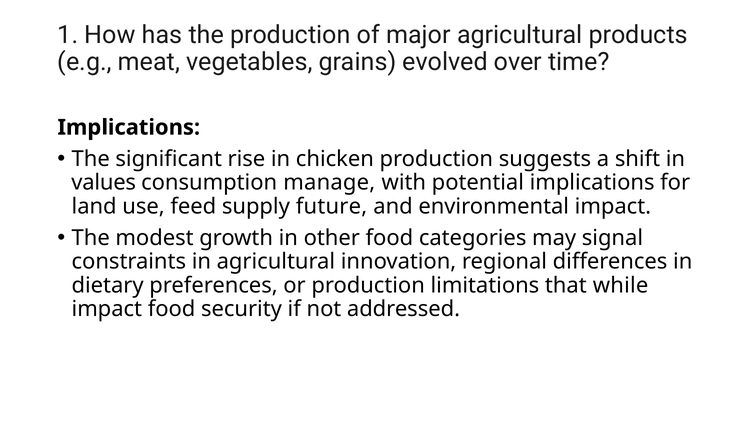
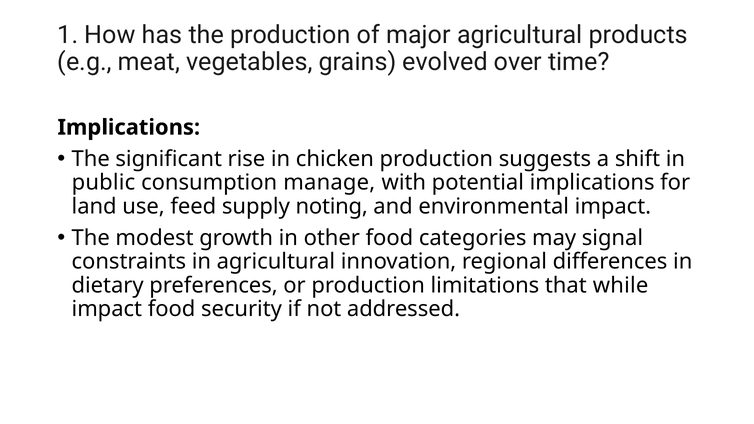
values: values -> public (103, 183)
future: future -> noting (332, 206)
